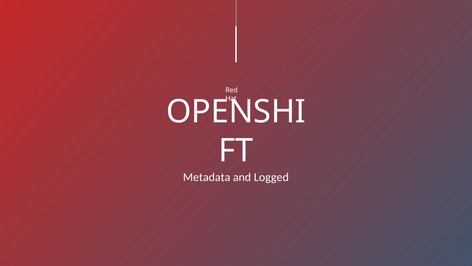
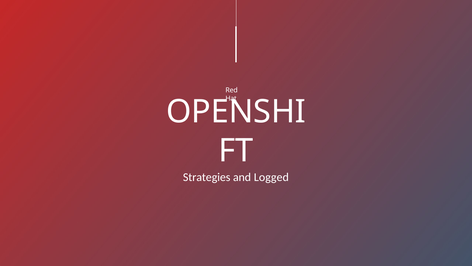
Metadata: Metadata -> Strategies (207, 177)
